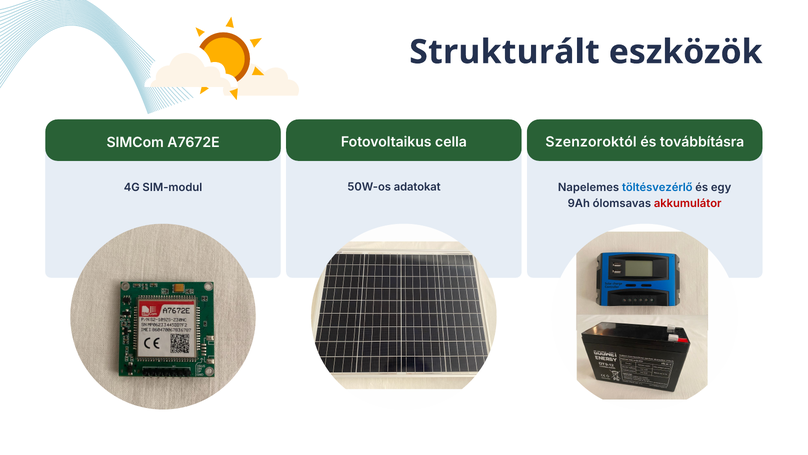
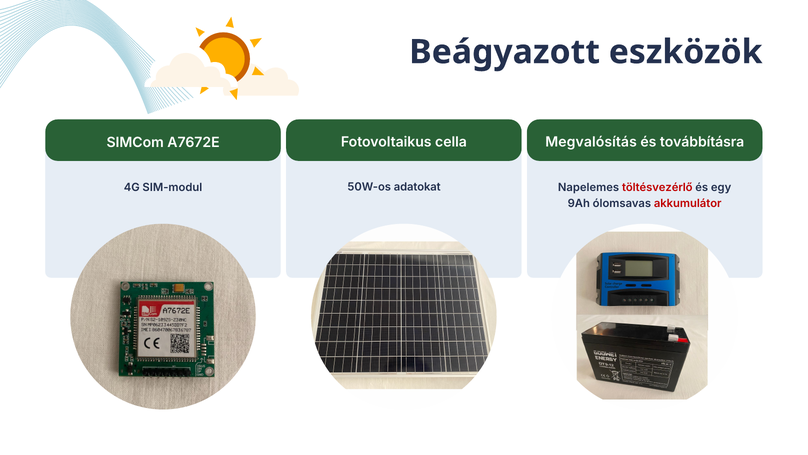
Strukturált: Strukturált -> Beágyazott (505, 52)
Szenzoroktól: Szenzoroktól -> Megvalósítás (591, 142)
töltésvezérlő colour: blue -> red (657, 187)
